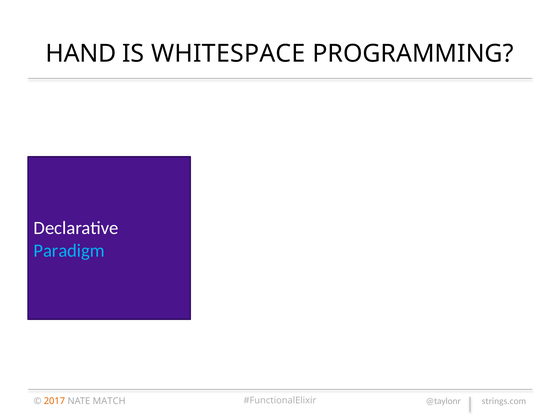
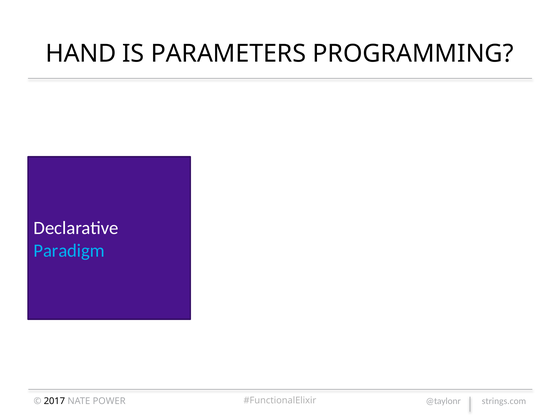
WHITESPACE: WHITESPACE -> PARAMETERS (228, 54)
2017 colour: orange -> black (54, 401)
MATCH: MATCH -> POWER (109, 401)
